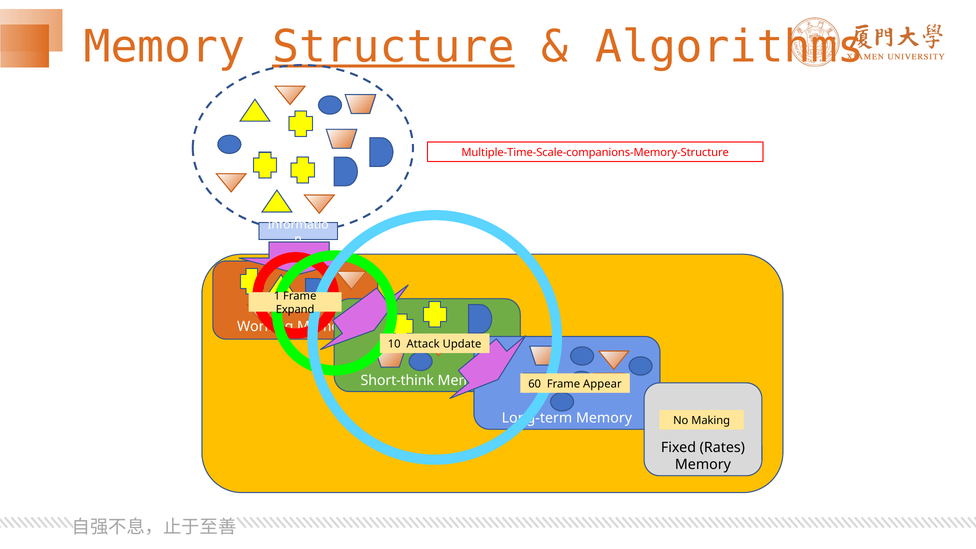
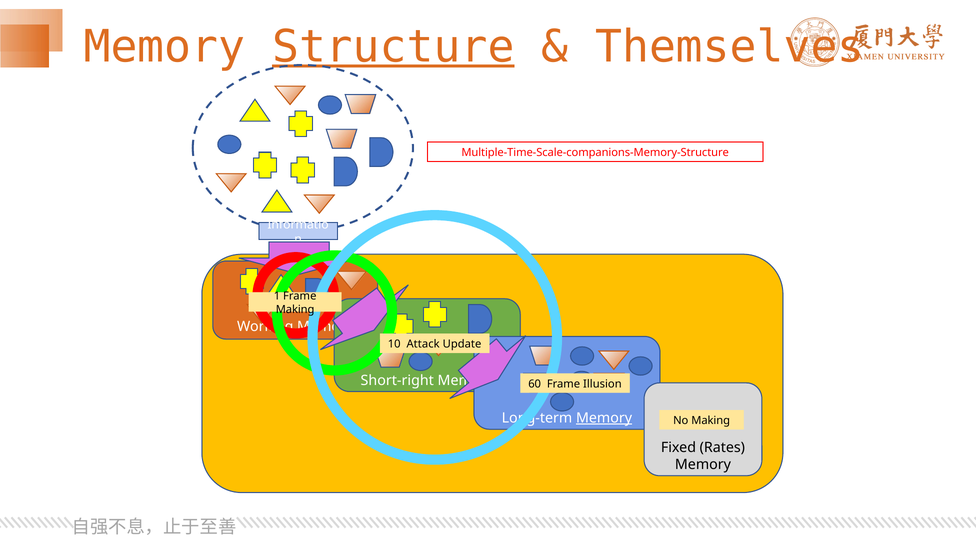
Algorithms: Algorithms -> Themselves (730, 47)
Expand: Expand -> Making (295, 309)
Short-think: Short-think -> Short-right (397, 380)
Appear: Appear -> Illusion (602, 384)
Memory underline: none -> present (604, 418)
